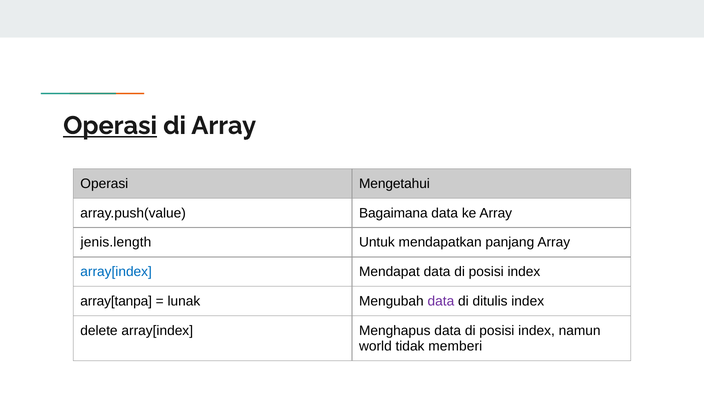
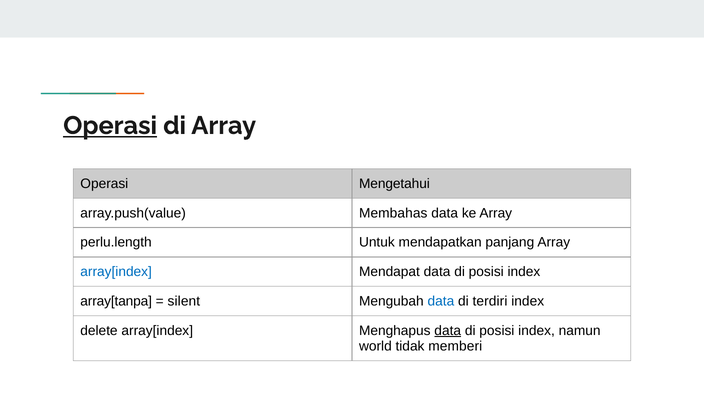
Bagaimana: Bagaimana -> Membahas (393, 213)
jenis.length: jenis.length -> perlu.length (116, 242)
lunak: lunak -> silent (184, 301)
data colour: purple -> blue (441, 301)
ditulis: ditulis -> terdiri (490, 301)
data underline: none -> present (448, 331)
